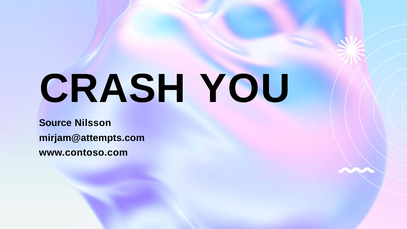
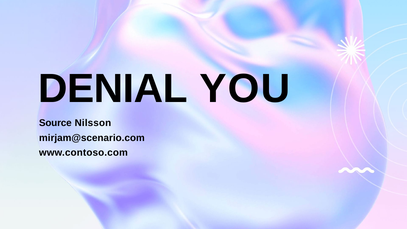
CRASH: CRASH -> DENIAL (113, 89)
mirjam@attempts.com: mirjam@attempts.com -> mirjam@scenario.com (92, 138)
